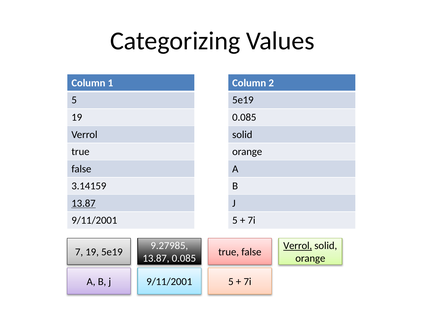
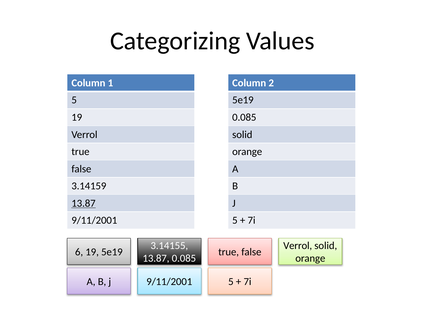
9.27985: 9.27985 -> 3.14155 (169, 246)
Verrol underline: present -> none (298, 246)
7: 7 -> 6 (79, 253)
